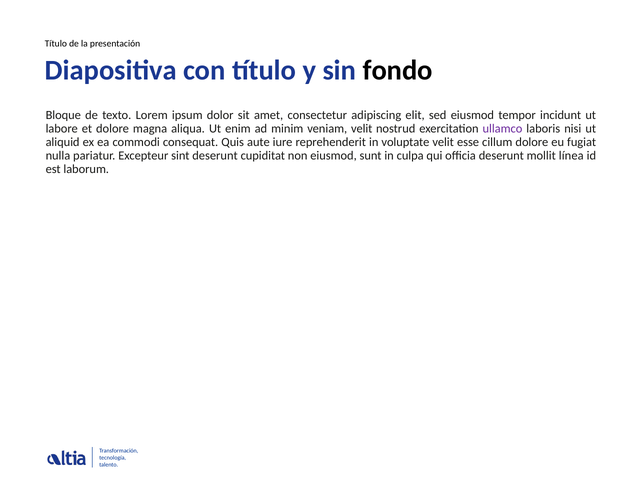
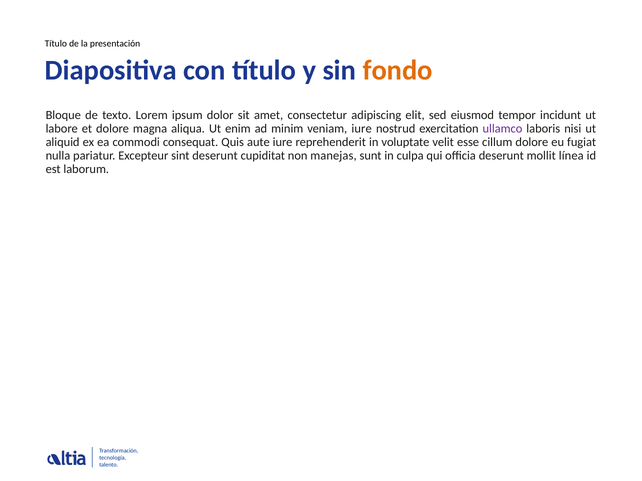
fondo colour: black -> orange (398, 70)
veniam velit: velit -> iure (362, 129)
non eiusmod: eiusmod -> manejas (333, 156)
